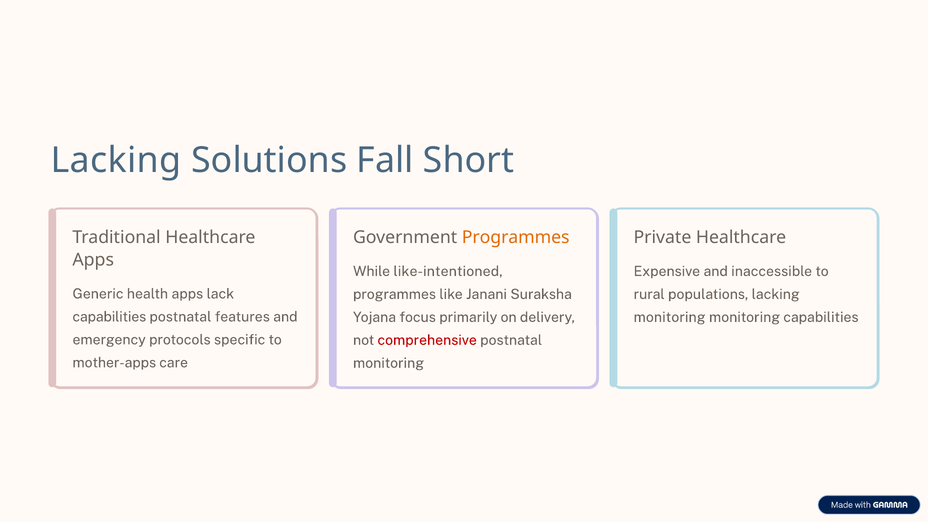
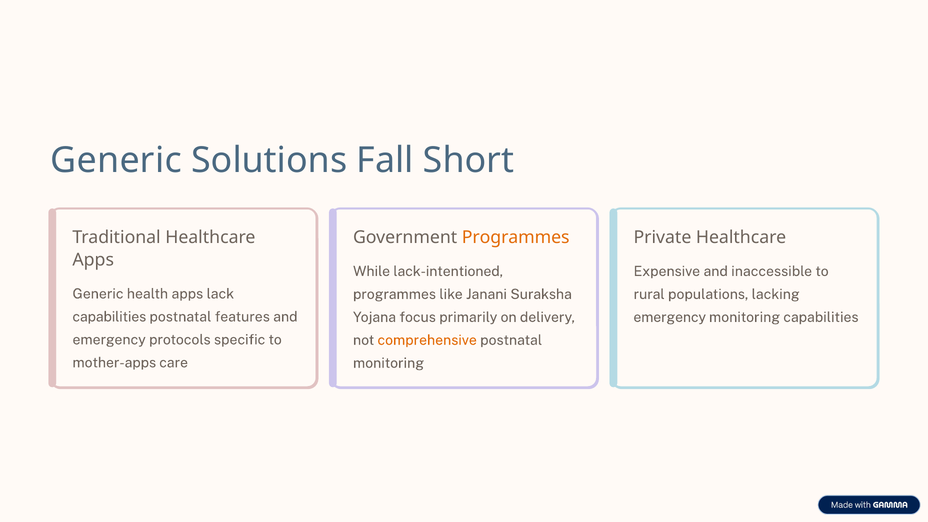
Lacking: Lacking -> Generic (116, 160)
like-intentioned: like-intentioned -> lack-intentioned (448, 271)
monitoring: monitoring -> emergency (670, 317)
comprehensive colour: red -> orange (427, 340)
